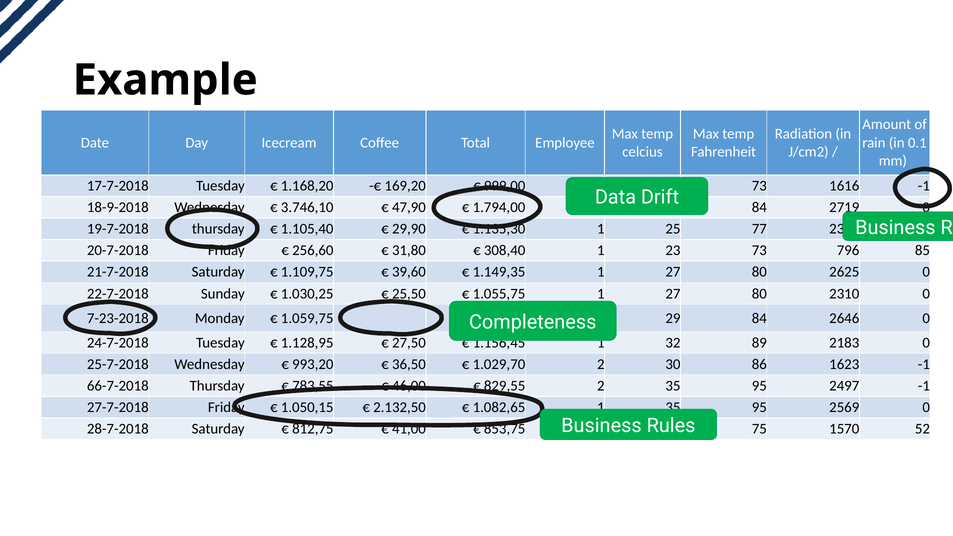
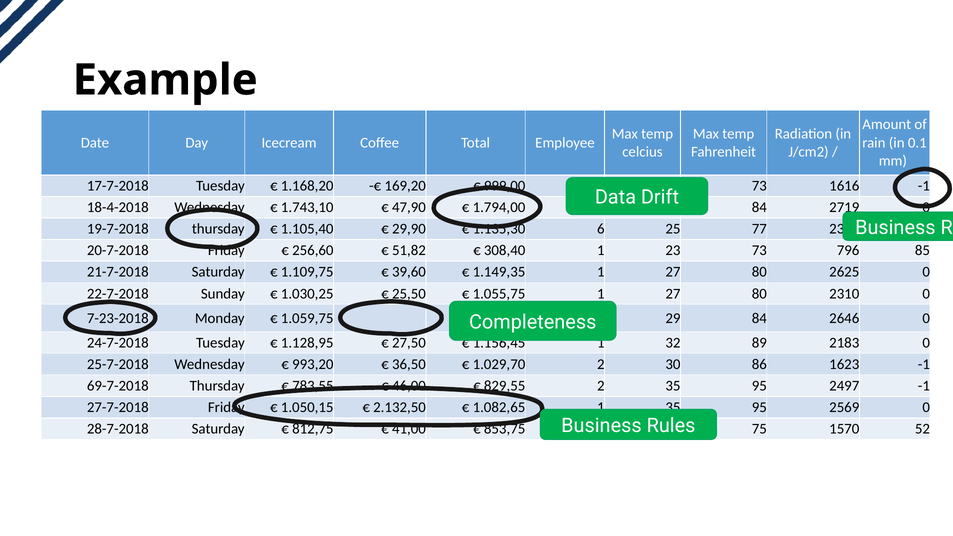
18-9-2018: 18-9-2018 -> 18-4-2018 (118, 207)
3.746,10: 3.746,10 -> 1.743,10 (307, 207)
1: 1 -> 6 (601, 229)
31,80: 31,80 -> 51,82 (409, 251)
66-7-2018: 66-7-2018 -> 69-7-2018 (118, 386)
